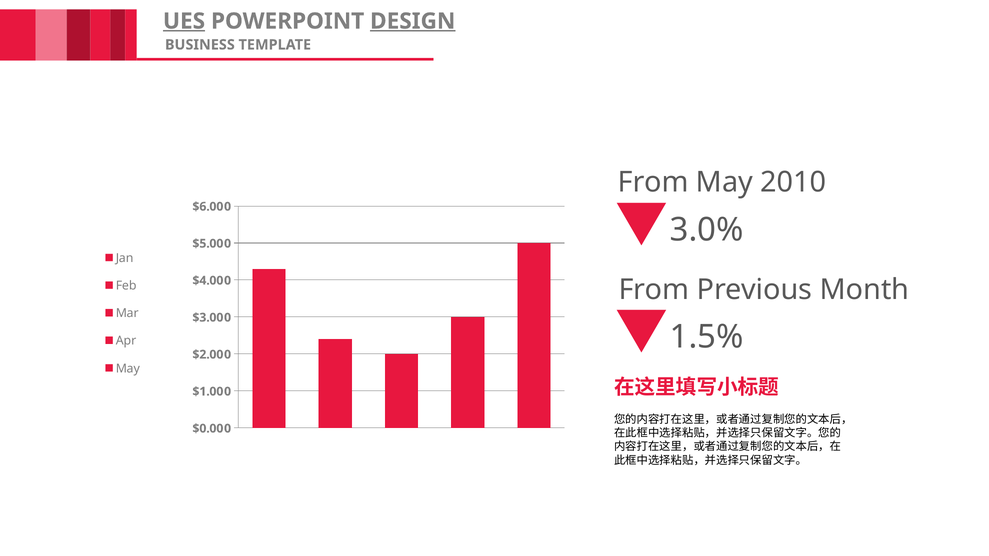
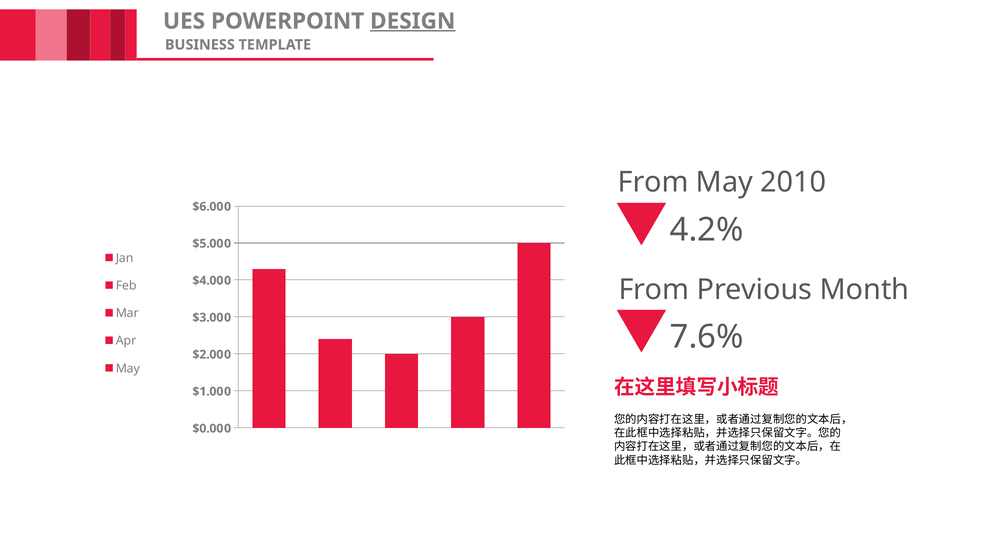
UES underline: present -> none (184, 21)
3.0%: 3.0% -> 4.2% (707, 230)
1.5%: 1.5% -> 7.6% (707, 337)
